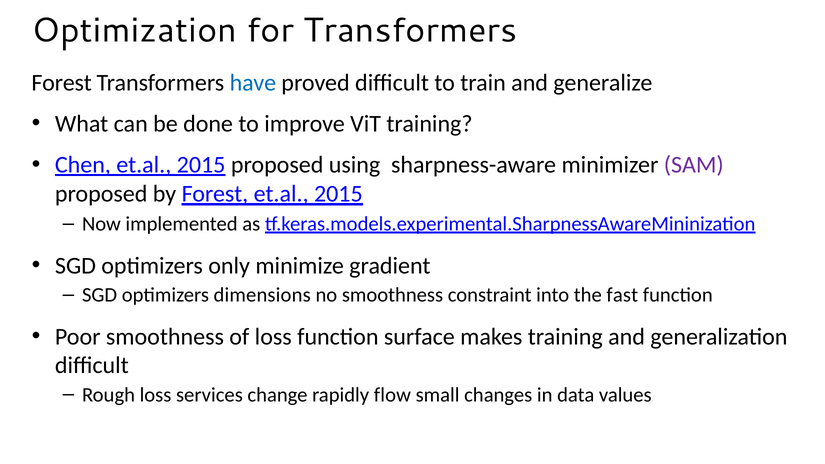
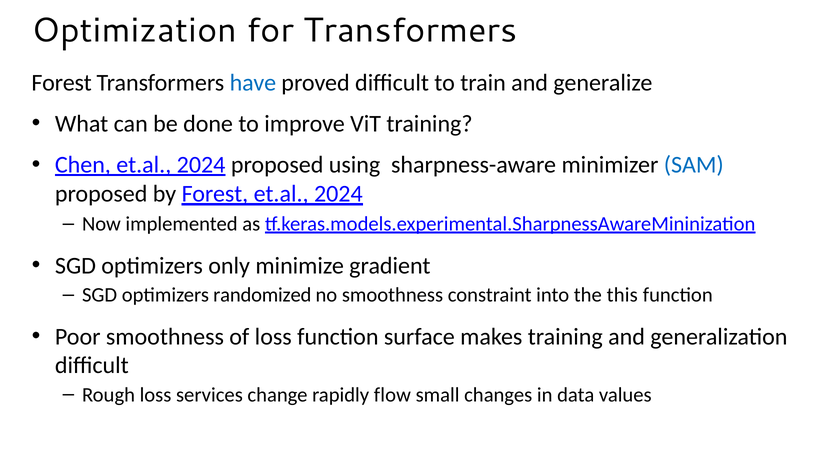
Chen et.al 2015: 2015 -> 2024 (201, 165)
SAM colour: purple -> blue (694, 165)
Forest et.al 2015: 2015 -> 2024 (338, 194)
dimensions: dimensions -> randomized (262, 295)
fast: fast -> this (622, 295)
